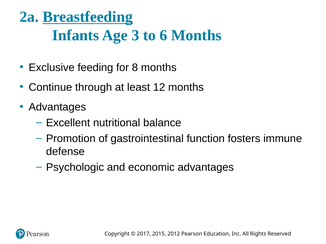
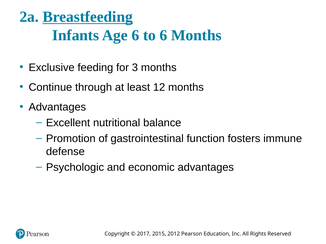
Age 3: 3 -> 6 (135, 35)
8: 8 -> 3 (135, 68)
